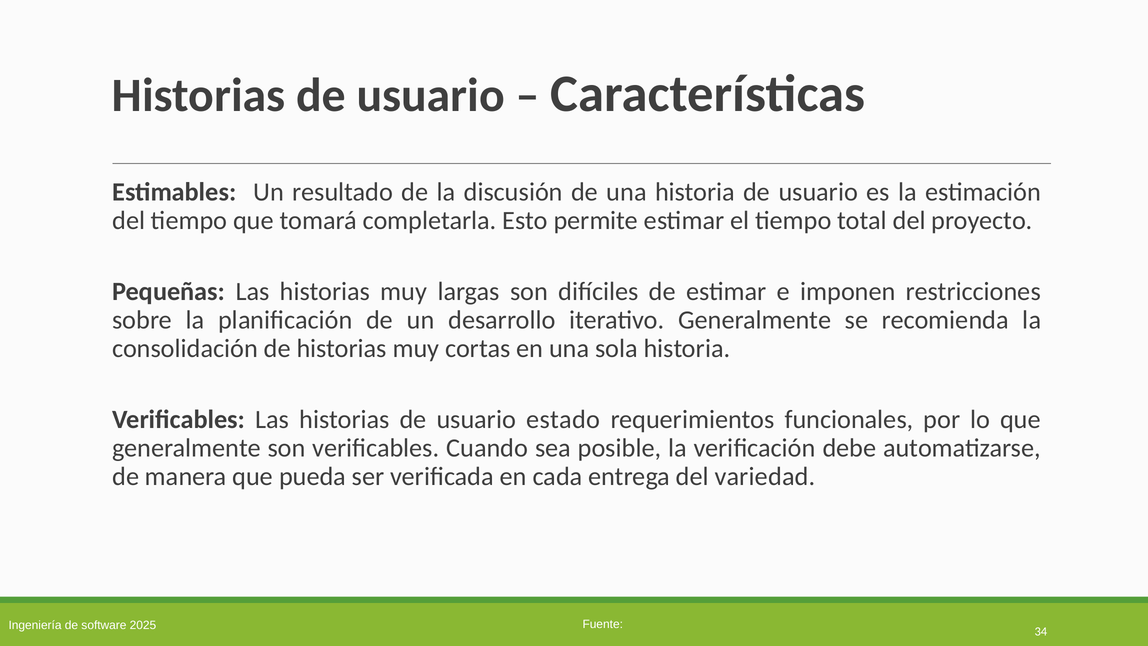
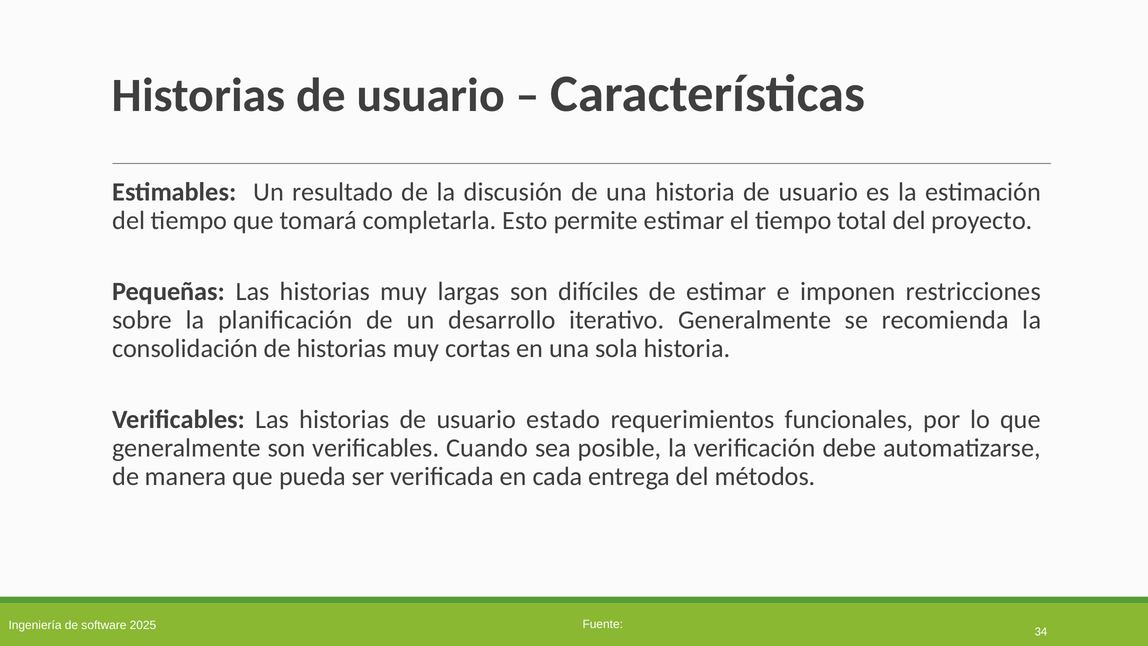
variedad: variedad -> métodos (765, 476)
